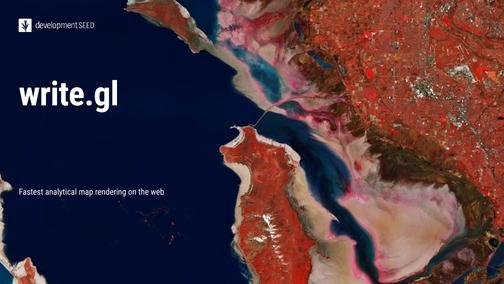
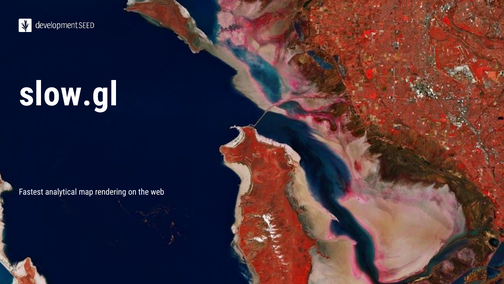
write.gl: write.gl -> slow.gl (68, 94)
